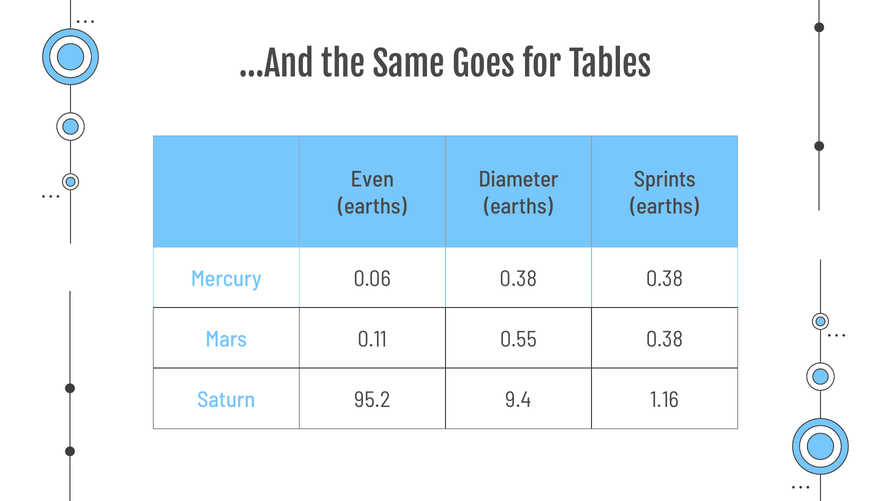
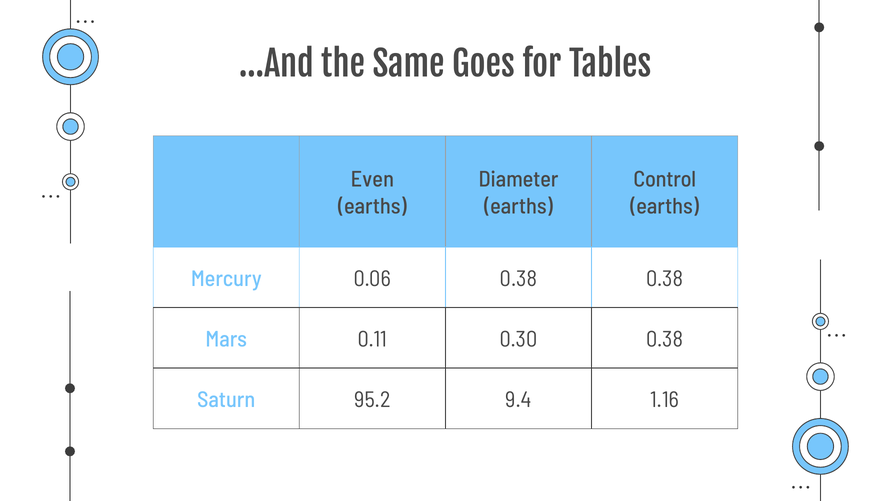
Sprints: Sprints -> Control (665, 180)
0.55: 0.55 -> 0.30 (519, 340)
